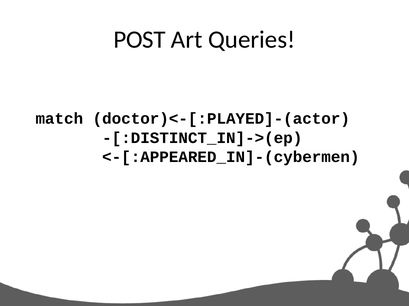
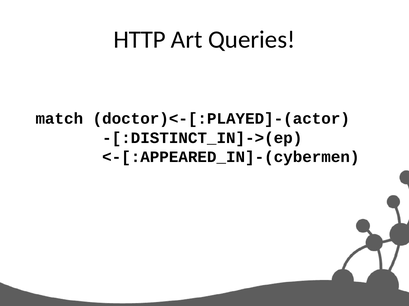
POST: POST -> HTTP (140, 40)
